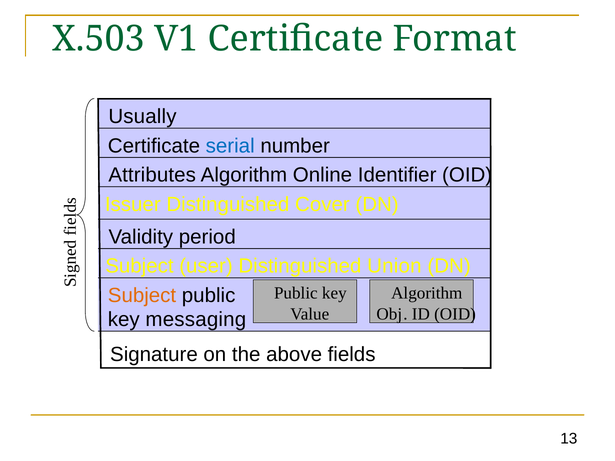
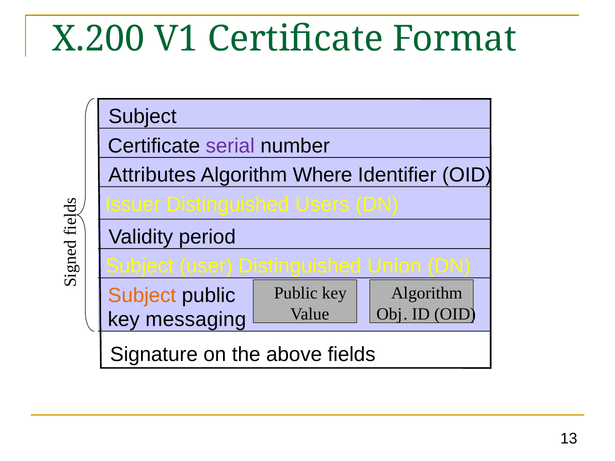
X.503: X.503 -> X.200 (99, 39)
Usually: Usually -> Subject (143, 117)
serial colour: blue -> purple (230, 146)
Online: Online -> Where (323, 175)
Cover: Cover -> Users (322, 205)
